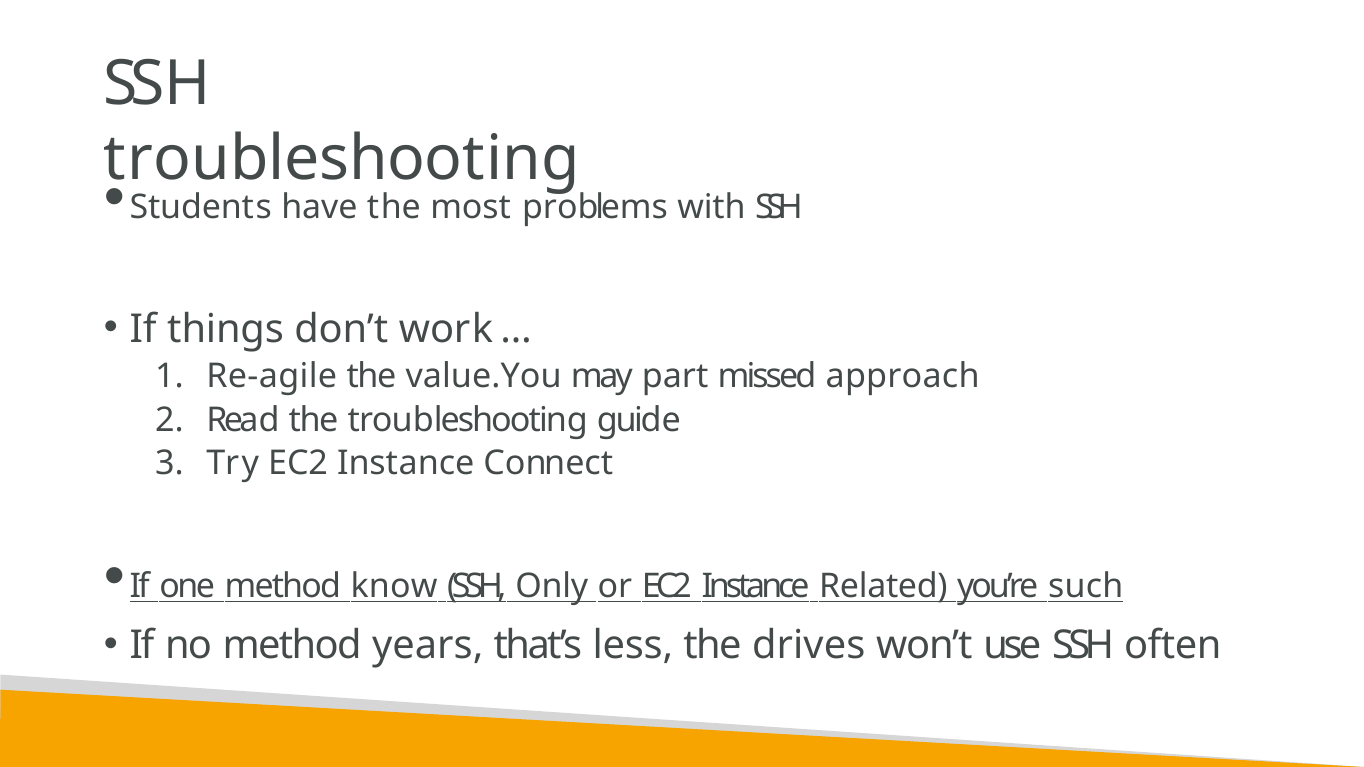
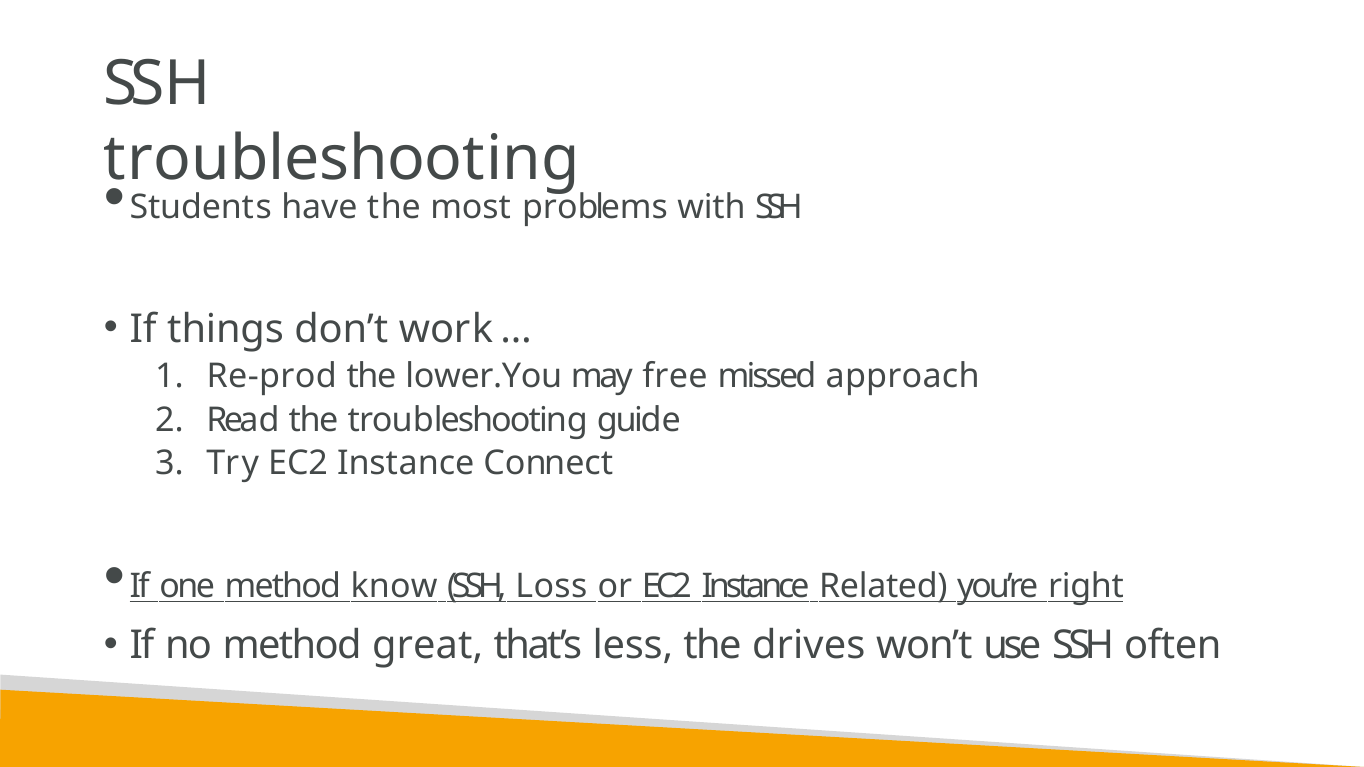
Re-agile: Re-agile -> Re-prod (272, 376)
value.You: value.You -> lower.You (484, 376)
part: part -> free (675, 376)
Only: Only -> Loss (551, 586)
such: such -> right (1086, 586)
years: years -> great (428, 646)
